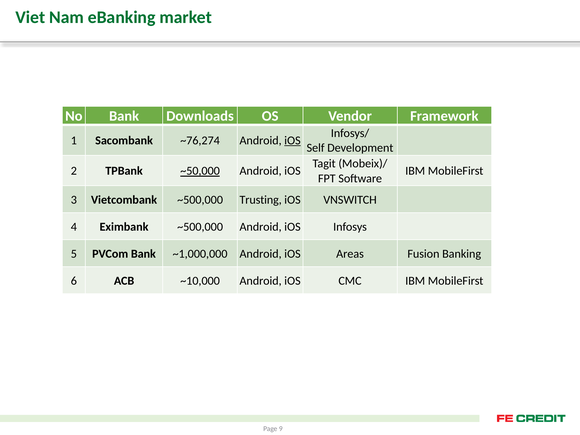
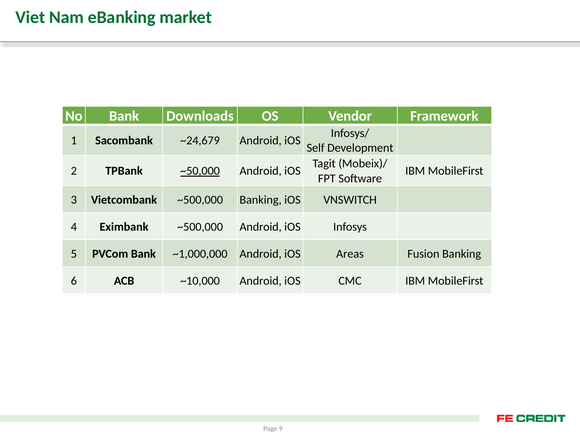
~76,274: ~76,274 -> ~24,679 (200, 141)
iOS underline: present -> none (292, 141)
~500,000 Trusting: Trusting -> Banking (261, 200)
